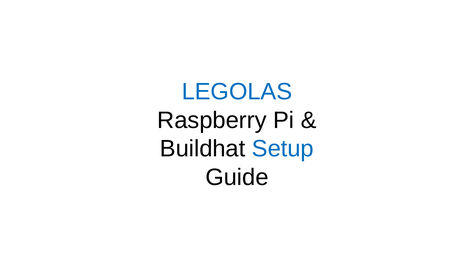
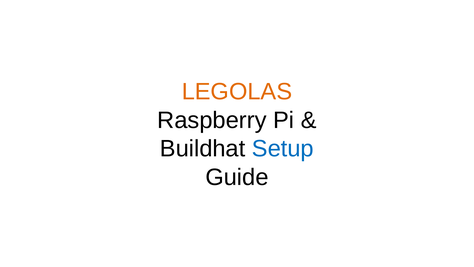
LEGOLAS colour: blue -> orange (237, 92)
